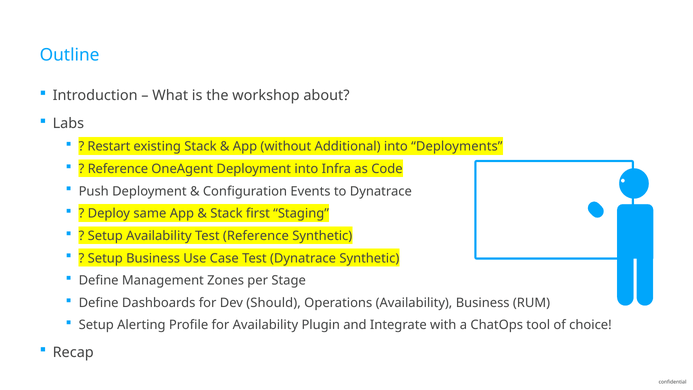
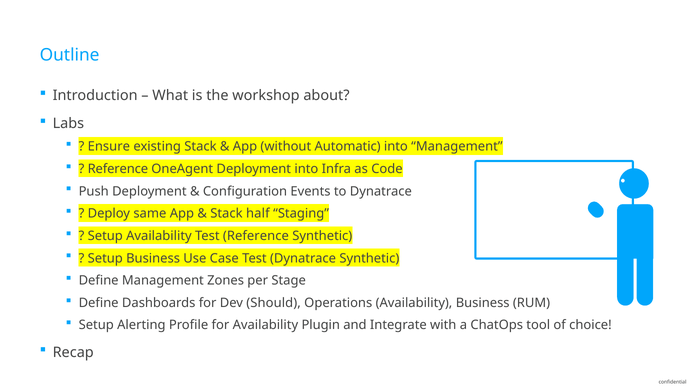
Restart: Restart -> Ensure (109, 147)
Additional: Additional -> Automatic (348, 147)
into Deployments: Deployments -> Management (457, 147)
first: first -> half (258, 214)
